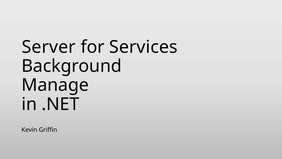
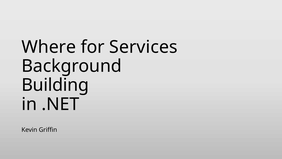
Server: Server -> Where (49, 47)
Manage: Manage -> Building (55, 85)
